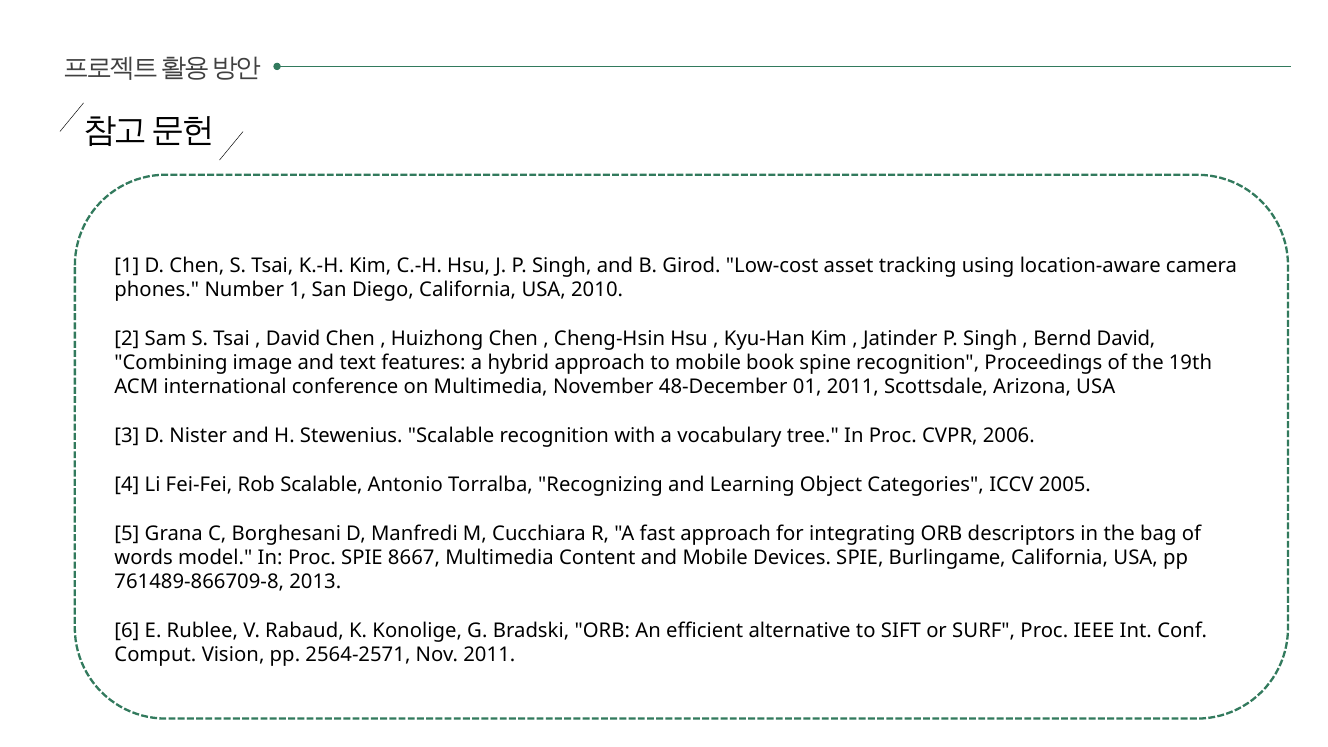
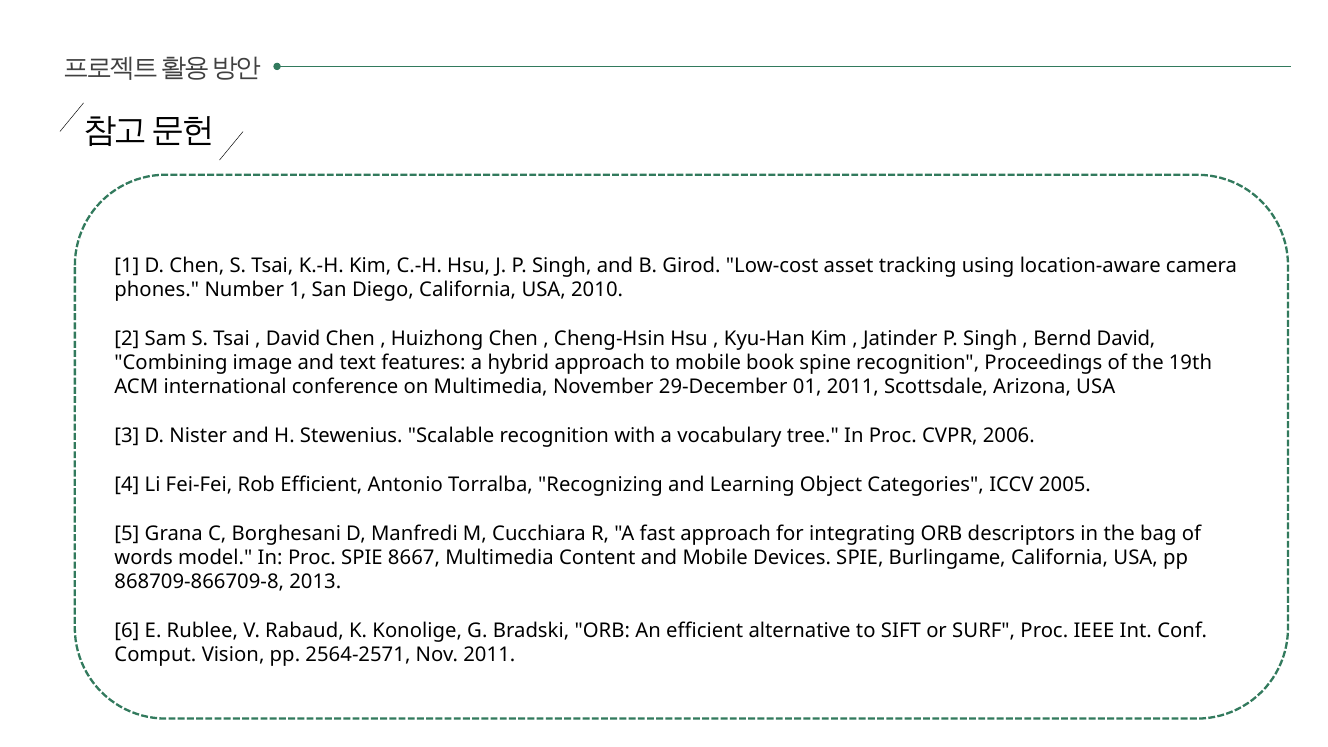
48-December: 48-December -> 29-December (723, 387)
Rob Scalable: Scalable -> Efficient (321, 485)
761489-866709-8: 761489-866709-8 -> 868709-866709-8 (199, 582)
